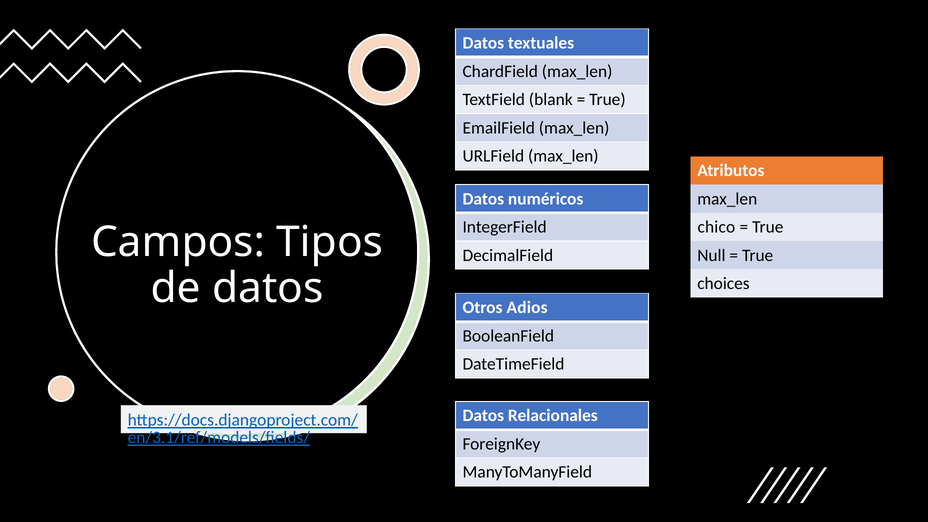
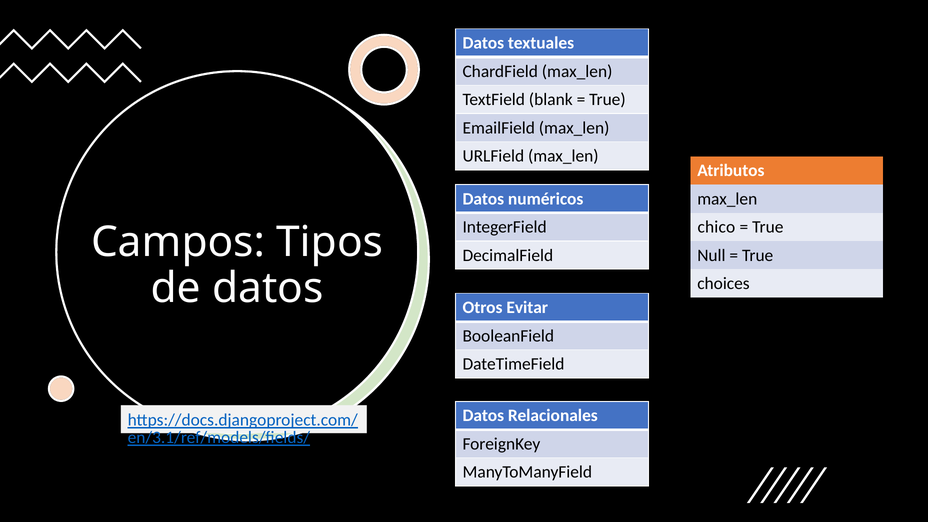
Adios: Adios -> Evitar (527, 308)
